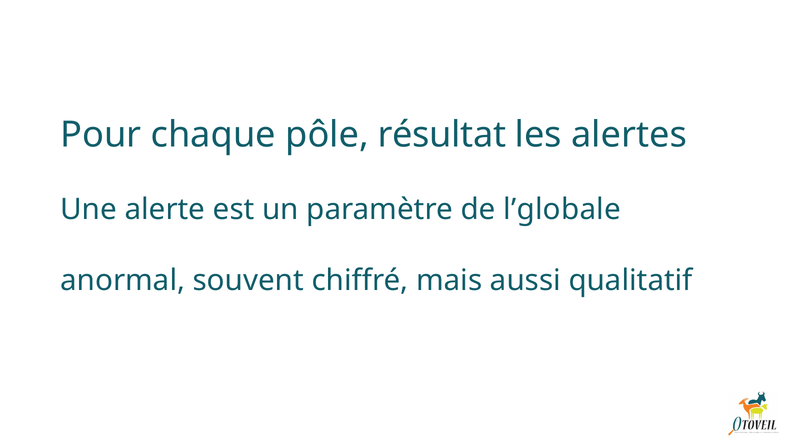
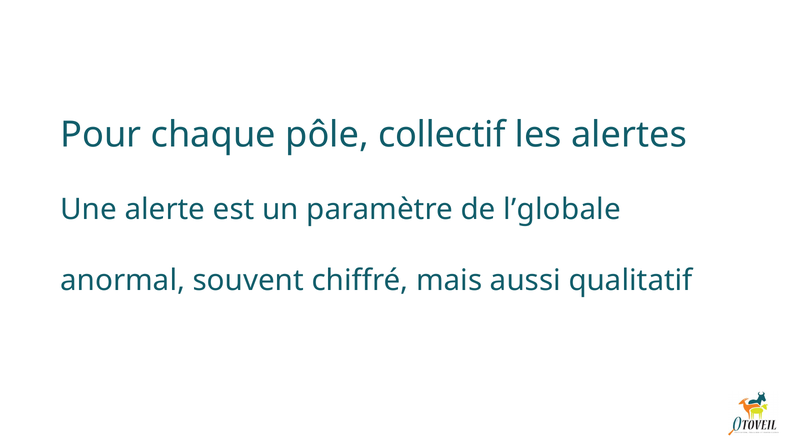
résultat: résultat -> collectif (442, 135)
